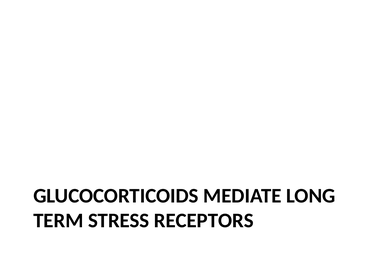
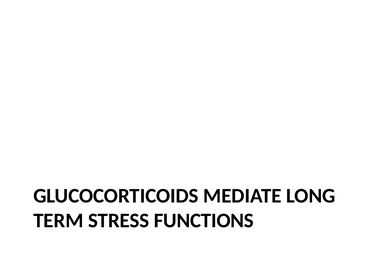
RECEPTORS: RECEPTORS -> FUNCTIONS (204, 221)
